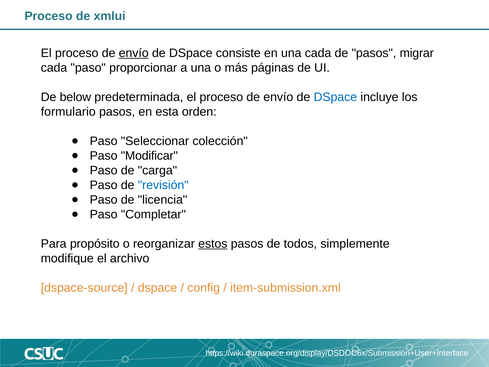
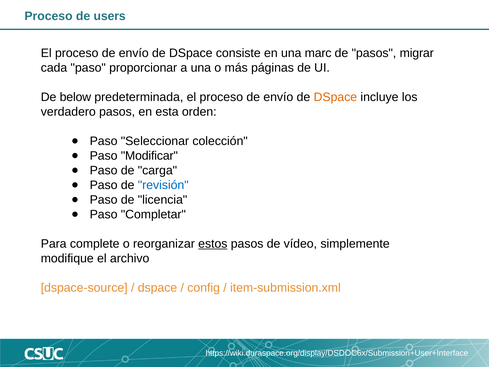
xmlui: xmlui -> users (110, 16)
envío underline: present -> none (134, 53)
una cada: cada -> marc (318, 53)
DSpace colour: blue -> orange (335, 97)
formulario: formulario -> verdadero (68, 112)
propósito: propósito -> complete (95, 244)
todos: todos -> vídeo (300, 244)
